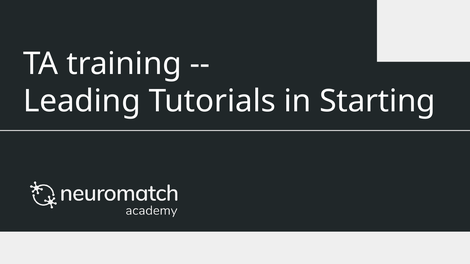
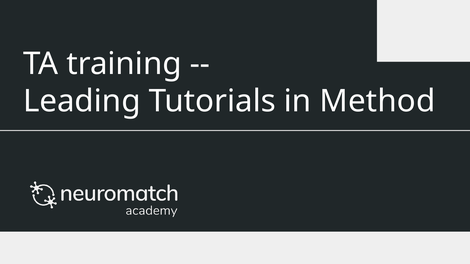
Starting: Starting -> Method (377, 101)
